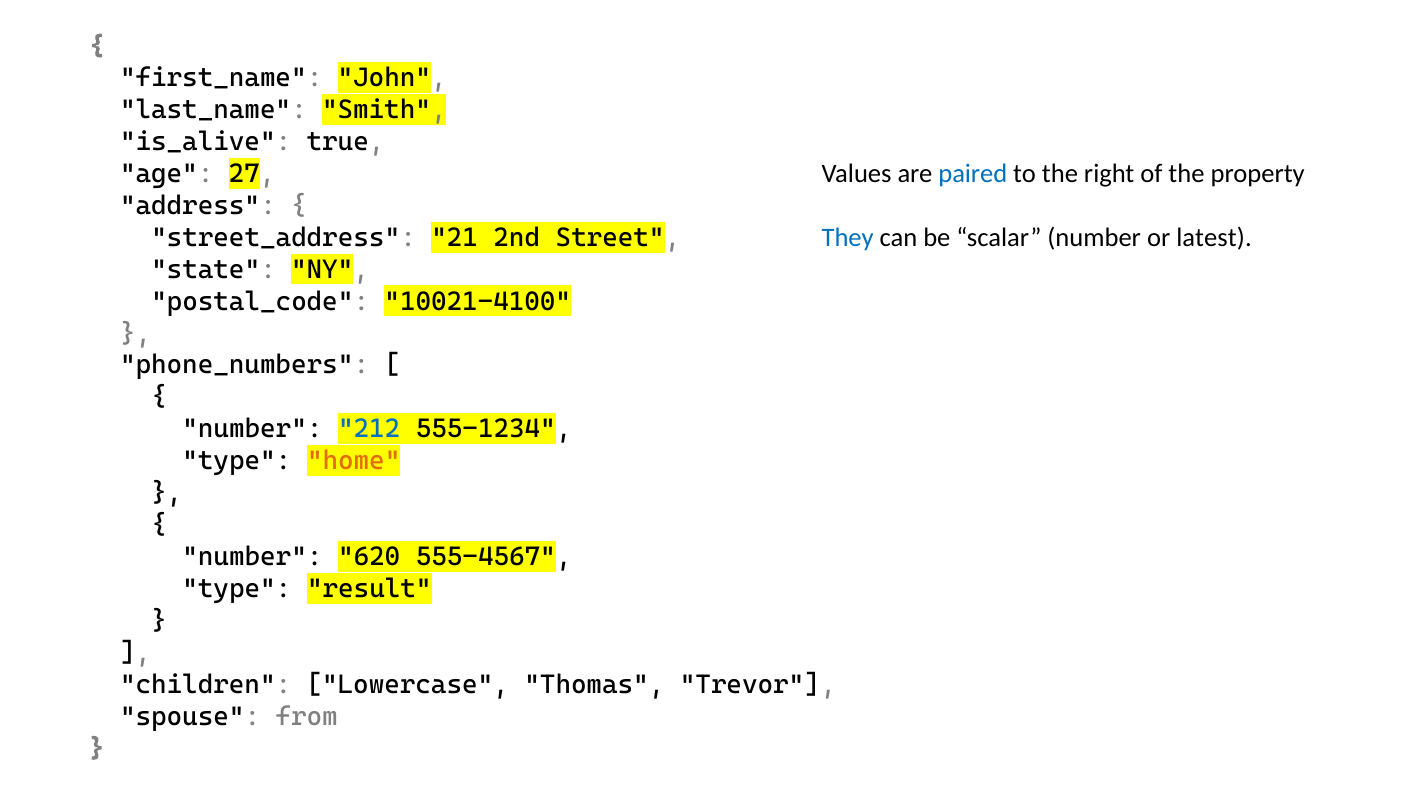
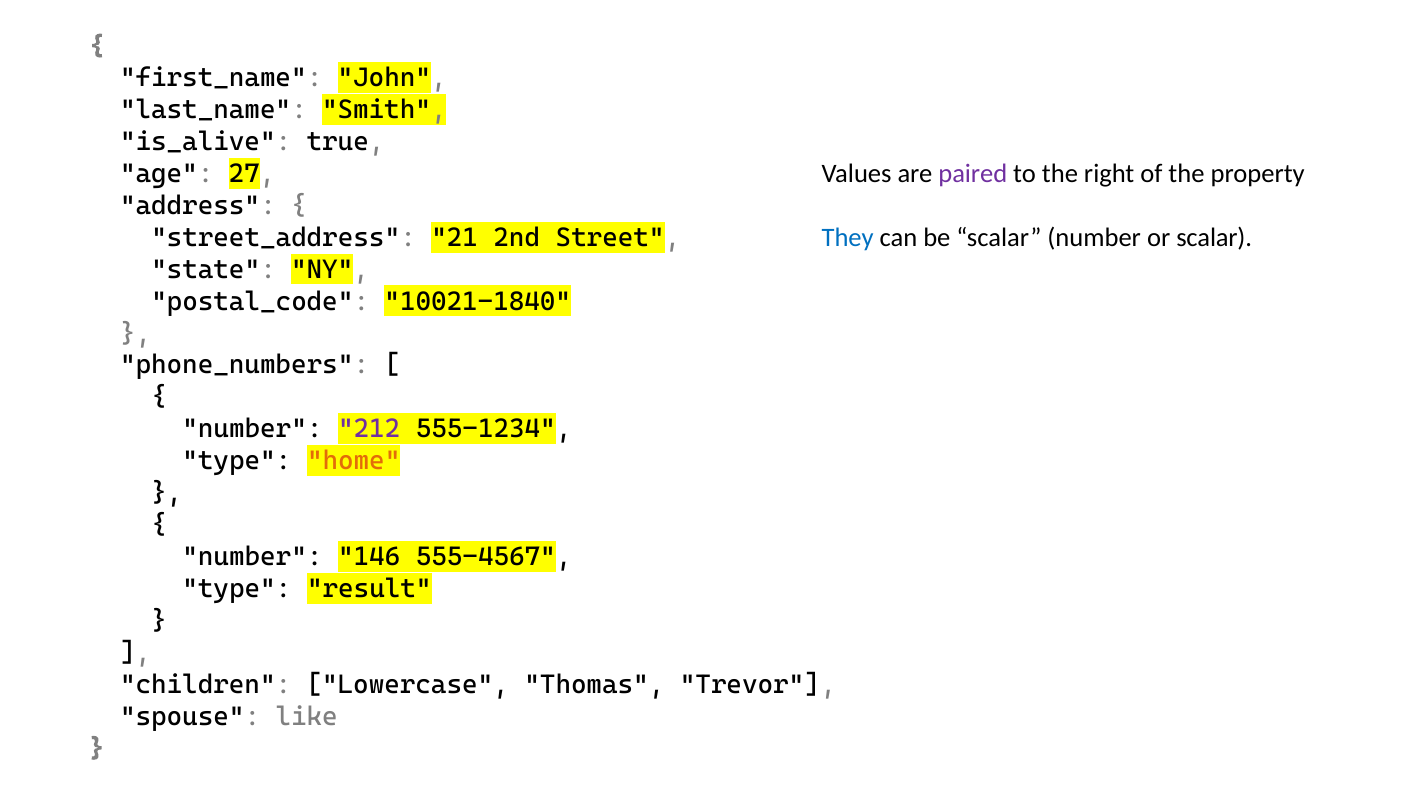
paired colour: blue -> purple (973, 174)
or latest: latest -> scalar (1214, 238)
10021-4100: 10021-4100 -> 10021-1840 (478, 301)
212 colour: blue -> purple (369, 429)
620: 620 -> 146 (369, 556)
from: from -> like (307, 716)
